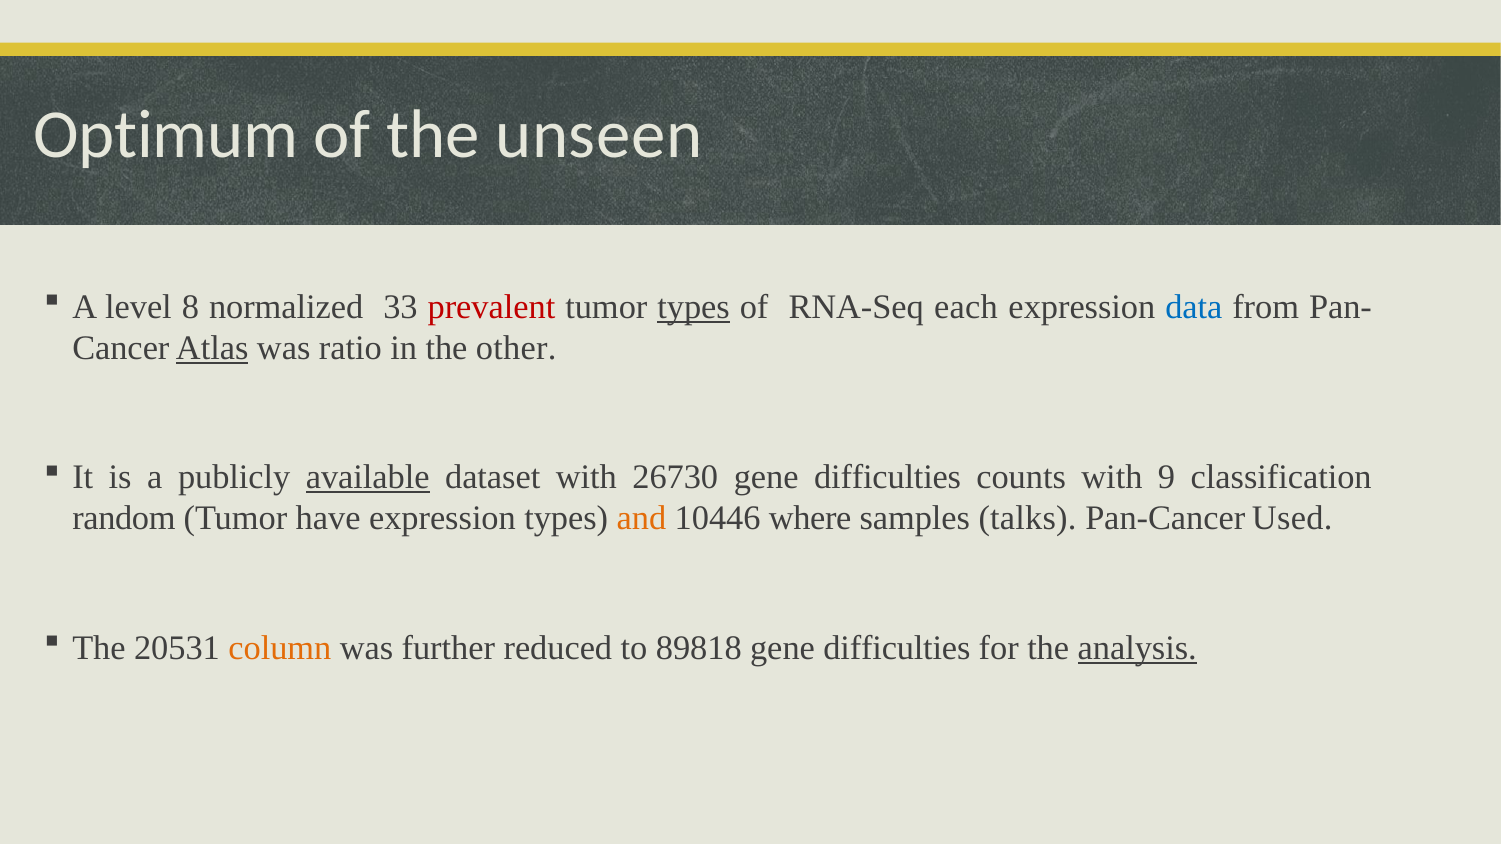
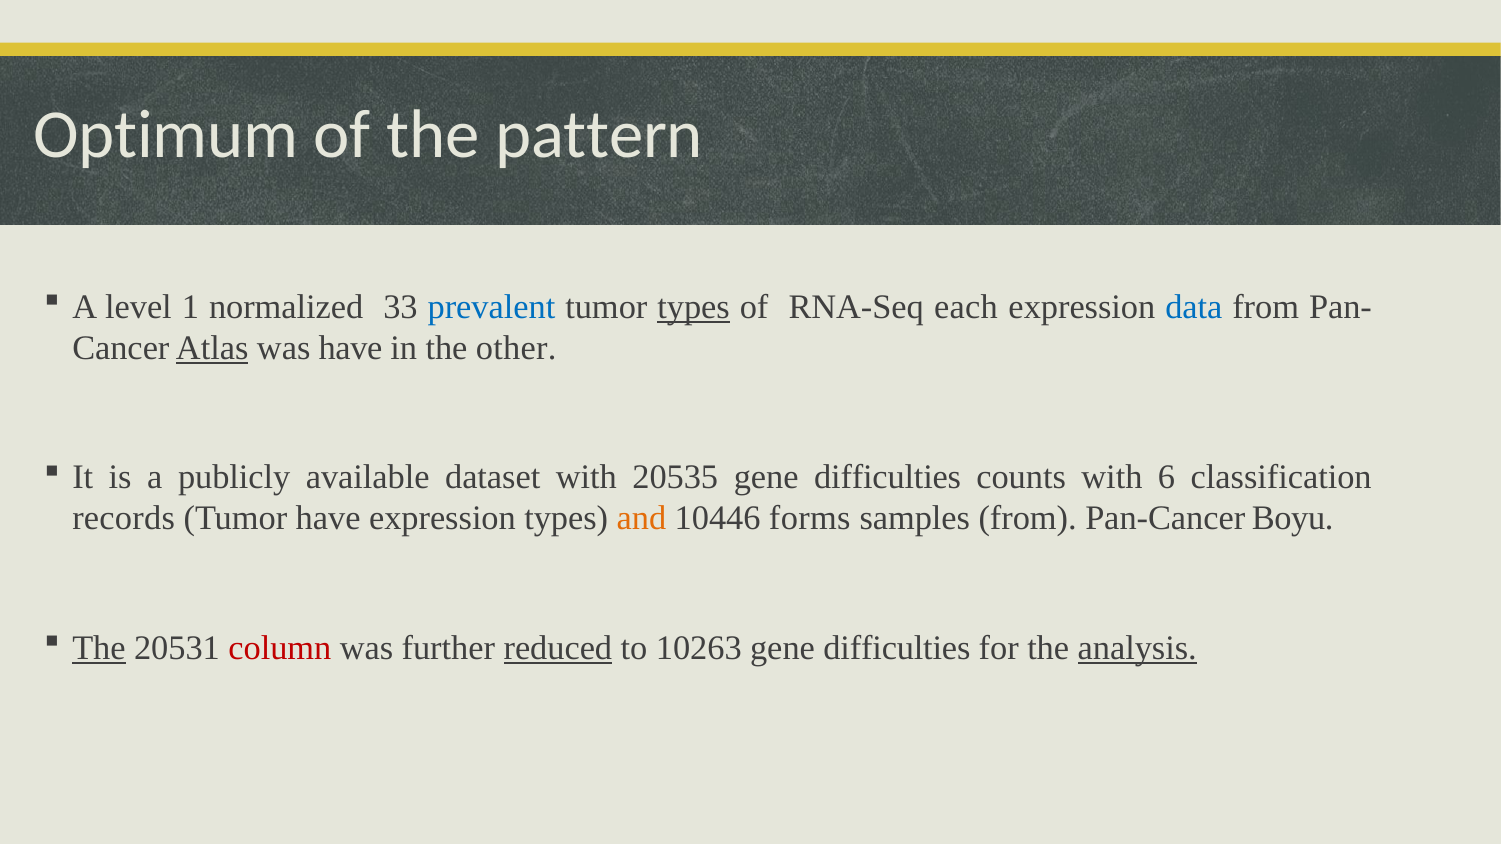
unseen: unseen -> pattern (599, 135)
8: 8 -> 1 (190, 307)
prevalent colour: red -> blue (491, 307)
was ratio: ratio -> have (351, 348)
available underline: present -> none (368, 477)
26730: 26730 -> 20535 (675, 477)
9: 9 -> 6 (1167, 477)
random: random -> records (124, 519)
where: where -> forms (810, 519)
samples talks: talks -> from (1028, 519)
Used: Used -> Boyu (1293, 519)
The underline: none -> present (99, 648)
column colour: orange -> red (280, 648)
reduced underline: none -> present (558, 648)
89818: 89818 -> 10263 (699, 648)
